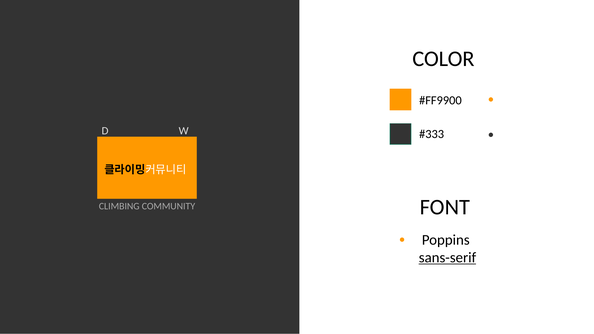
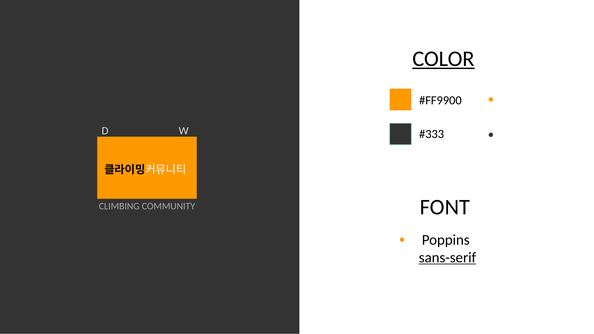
COLOR underline: none -> present (444, 59)
